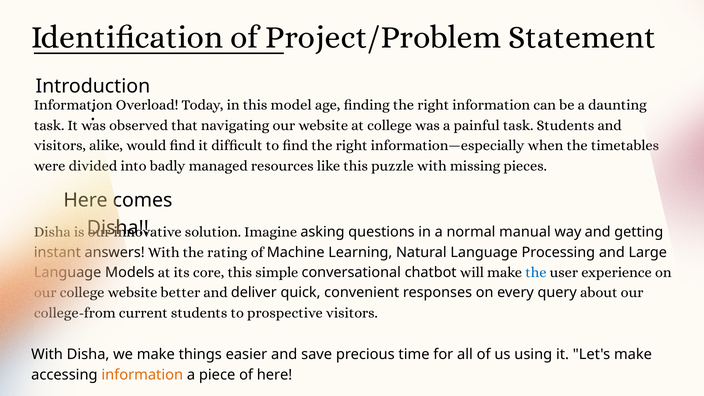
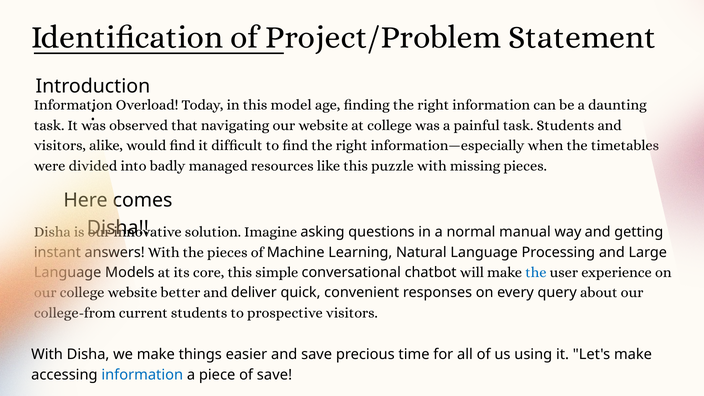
rating: rating -> pieces (227, 252)
information colour: orange -> blue (142, 375)
of here: here -> save (274, 375)
